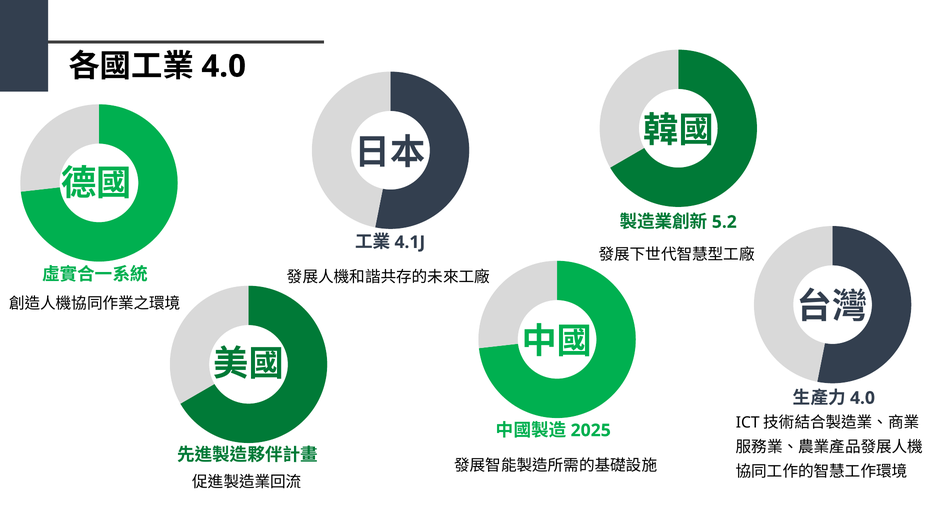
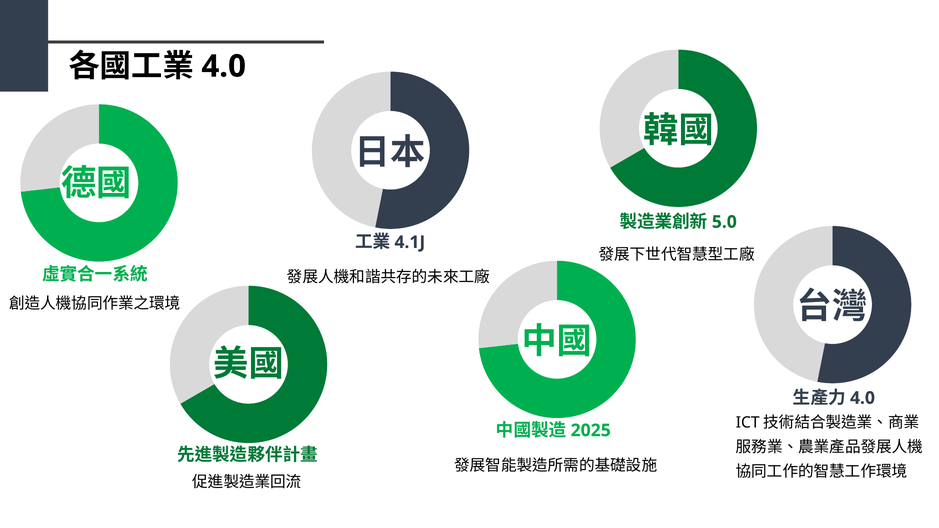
5.2: 5.2 -> 5.0 (724, 222)
